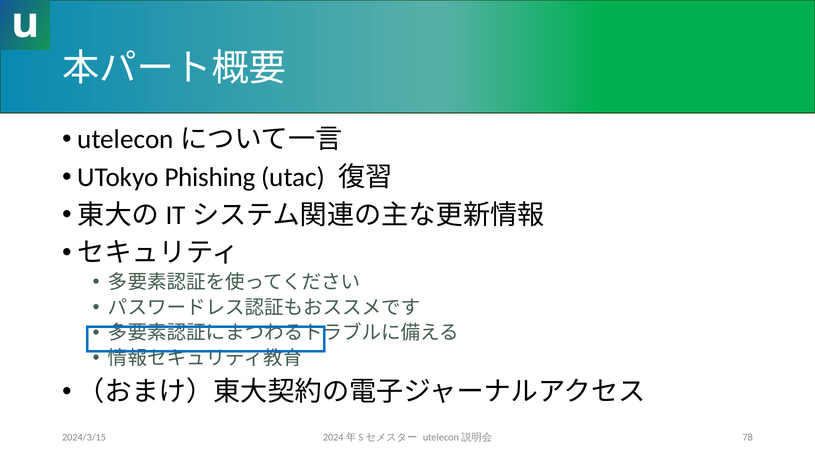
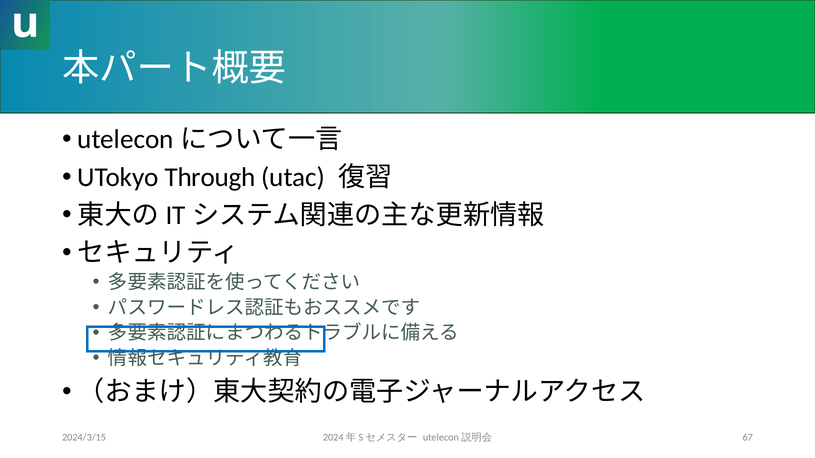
Phishing: Phishing -> Through (210, 177)
78: 78 -> 67 (748, 438)
